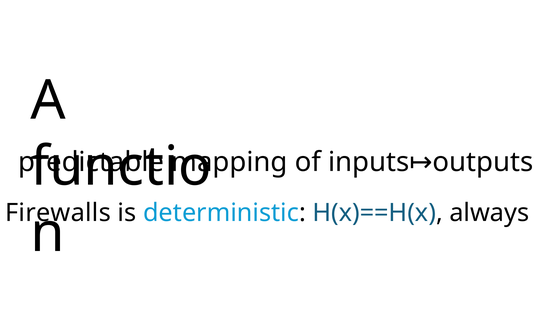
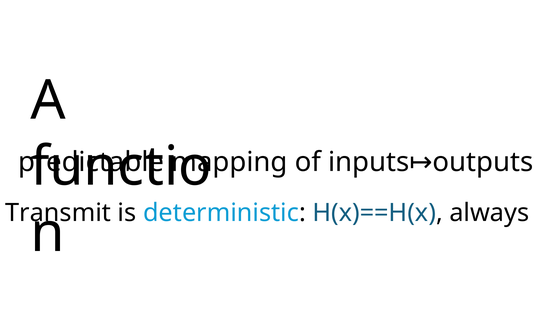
Firewalls: Firewalls -> Transmit (58, 213)
